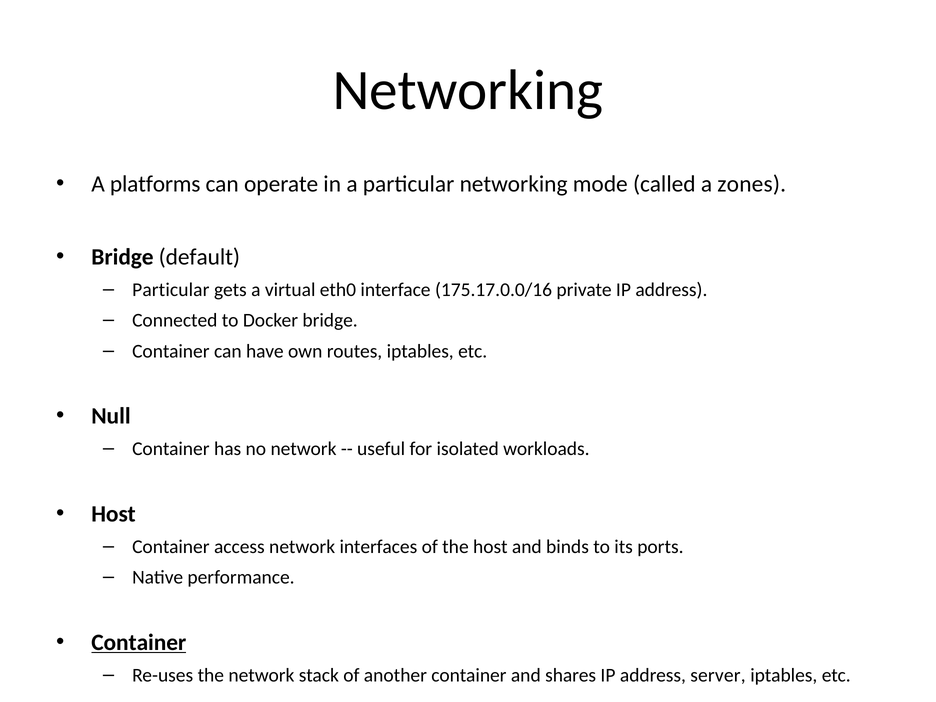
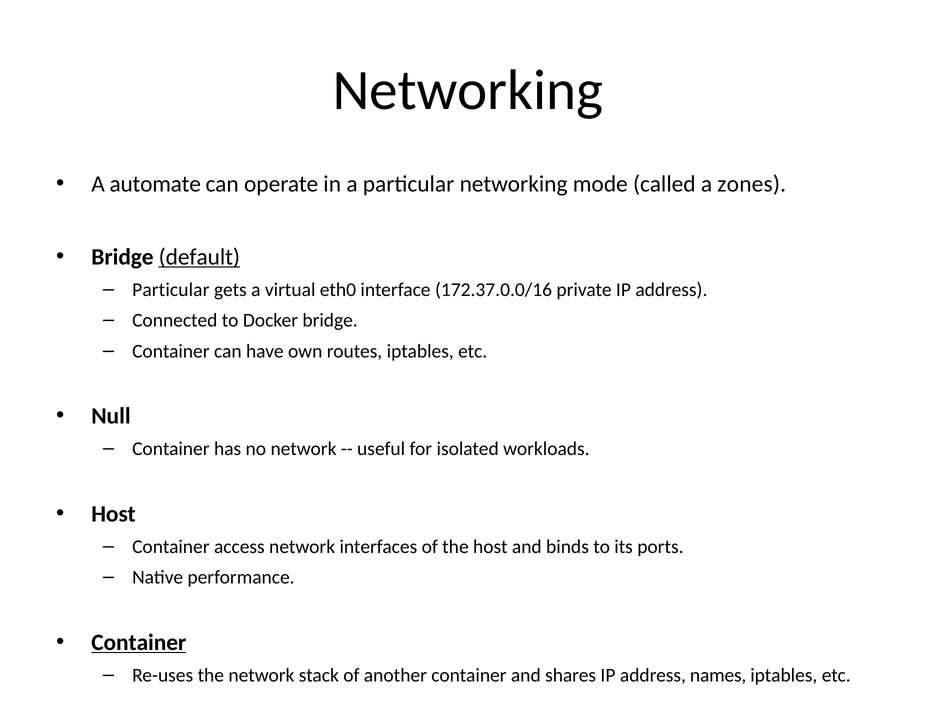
platforms: platforms -> automate (155, 184)
default underline: none -> present (199, 257)
175.17.0.0/16: 175.17.0.0/16 -> 172.37.0.0/16 (494, 290)
server: server -> names (718, 675)
